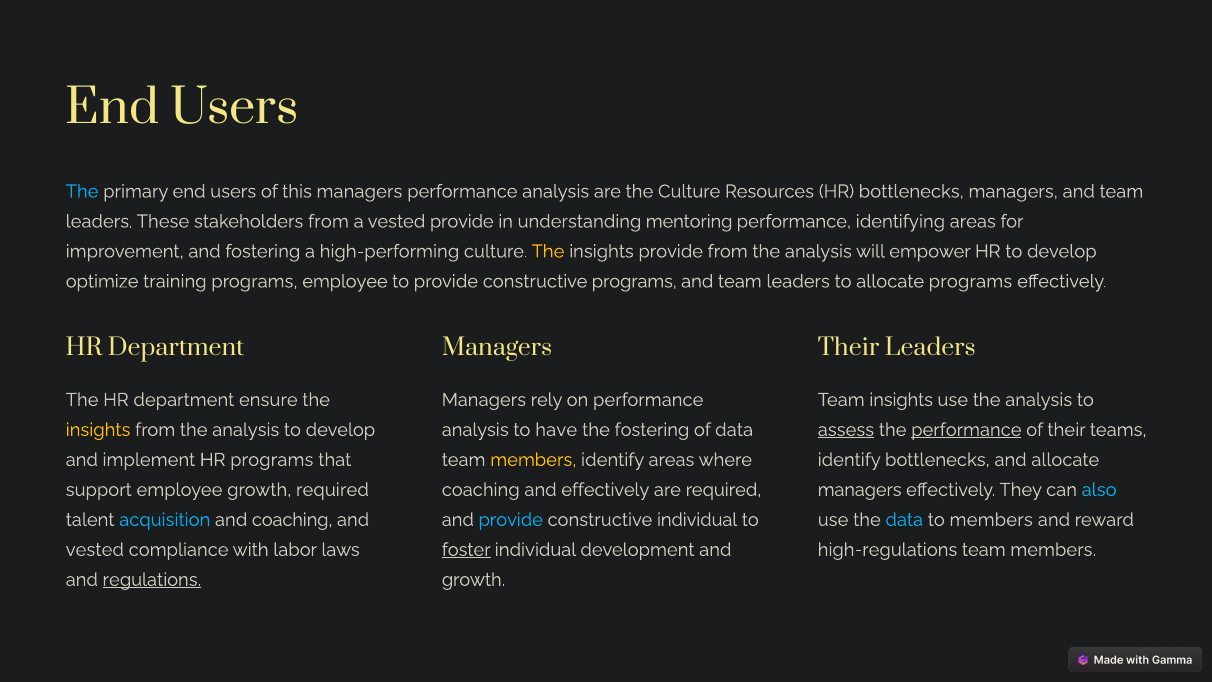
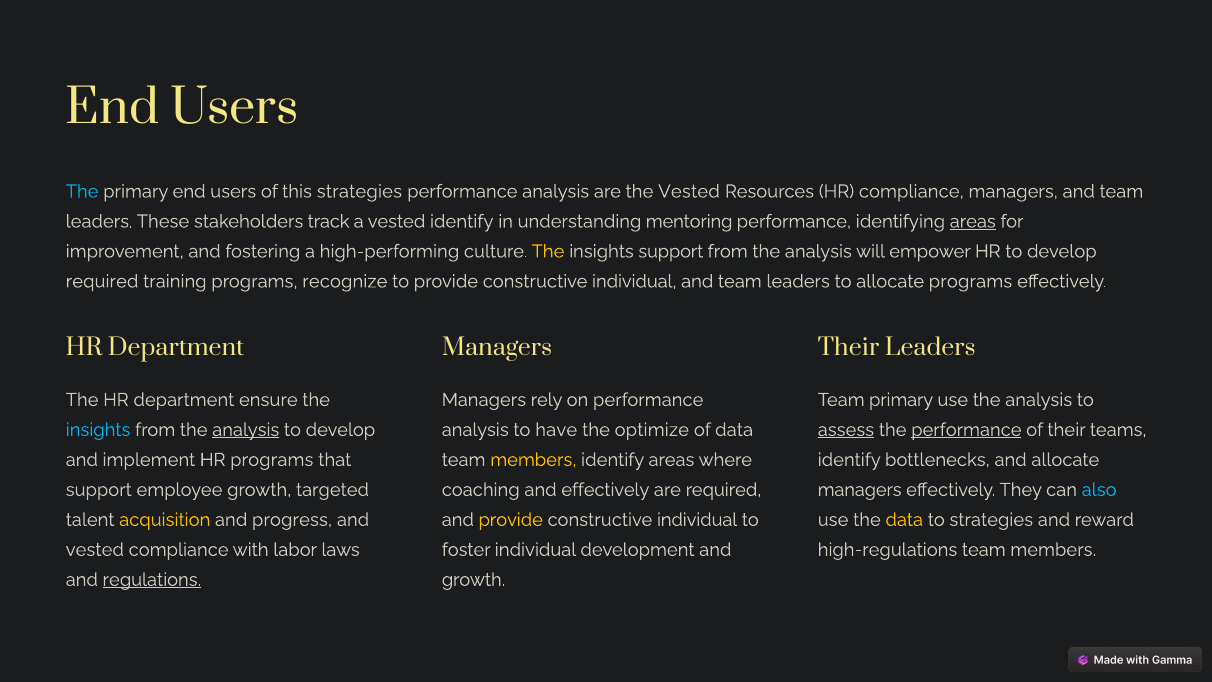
this managers: managers -> strategies (359, 191)
the Culture: Culture -> Vested (689, 191)
HR bottlenecks: bottlenecks -> compliance (911, 191)
stakeholders from: from -> track (329, 221)
vested provide: provide -> identify (462, 221)
areas underline: none -> present (973, 221)
insights provide: provide -> support (671, 251)
optimize: optimize -> required (102, 281)
programs employee: employee -> recognize (345, 281)
to provide constructive programs: programs -> individual (634, 281)
Team insights: insights -> primary (901, 400)
insights colour: yellow -> light blue (98, 430)
analysis underline: none -> present (246, 430)
the fostering: fostering -> optimize (652, 430)
growth required: required -> targeted (332, 490)
acquisition colour: light blue -> yellow (165, 520)
and coaching: coaching -> progress (292, 520)
provide colour: light blue -> yellow (511, 520)
data colour: light blue -> yellow (904, 520)
to members: members -> strategies (991, 520)
foster underline: present -> none (466, 550)
